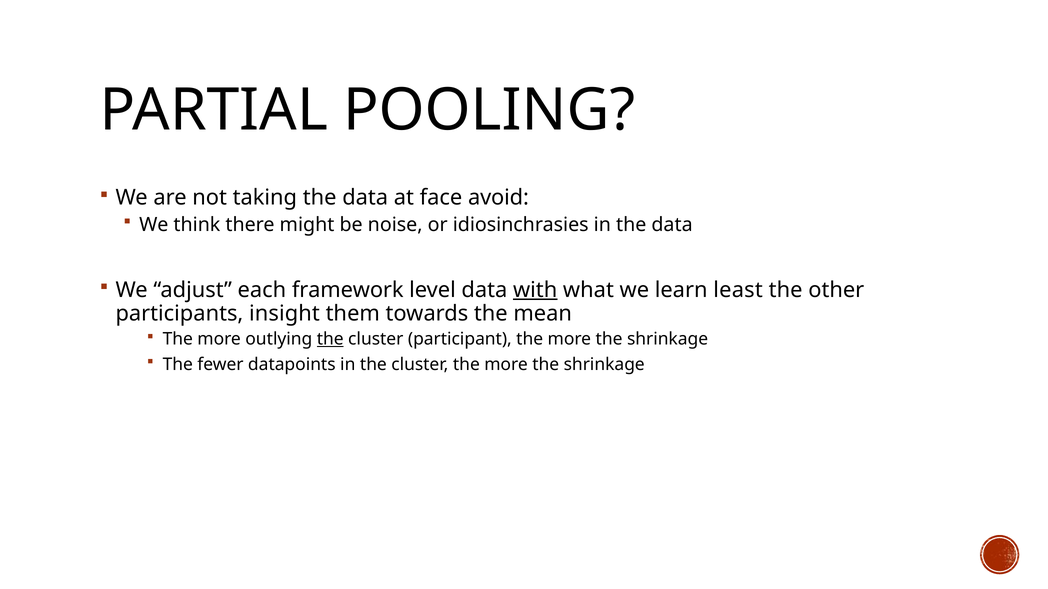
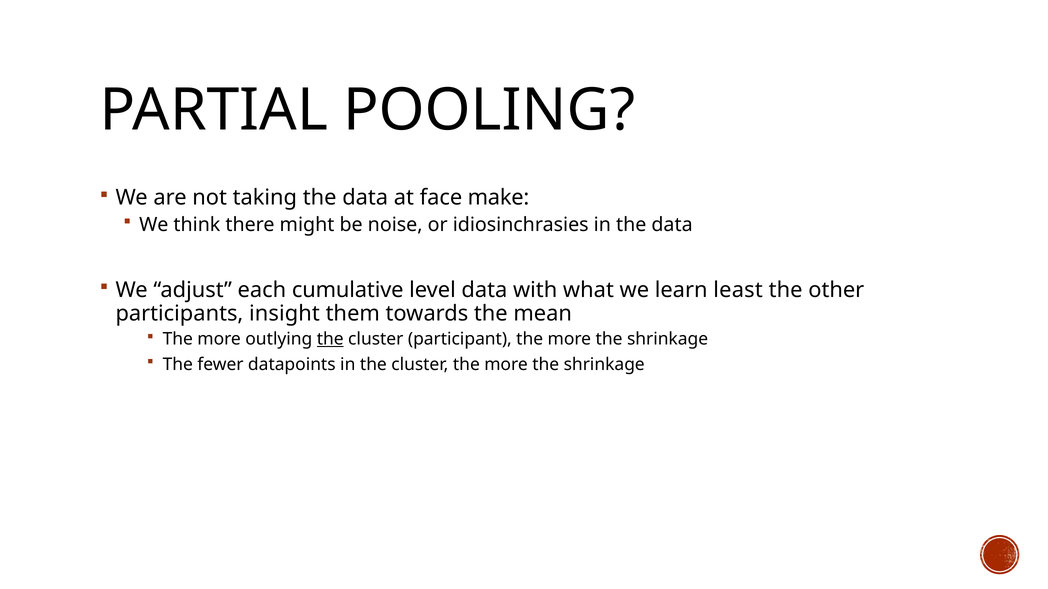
avoid: avoid -> make (498, 198)
framework: framework -> cumulative (348, 290)
with underline: present -> none (535, 290)
